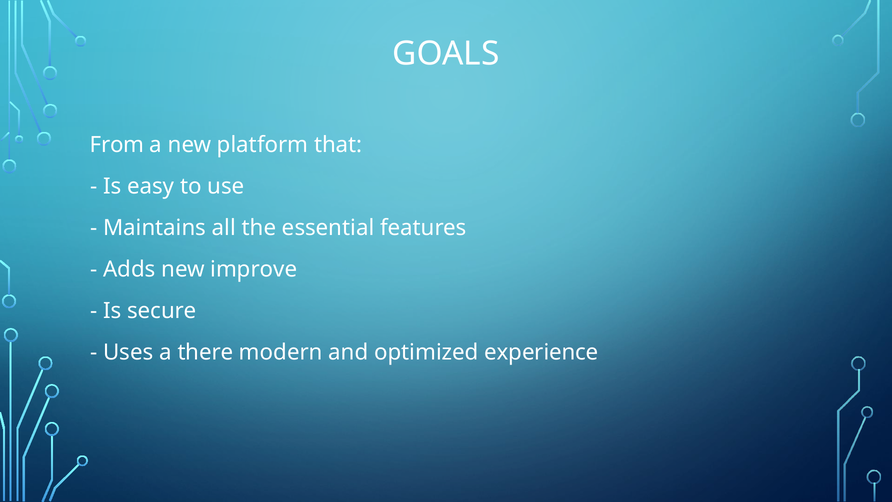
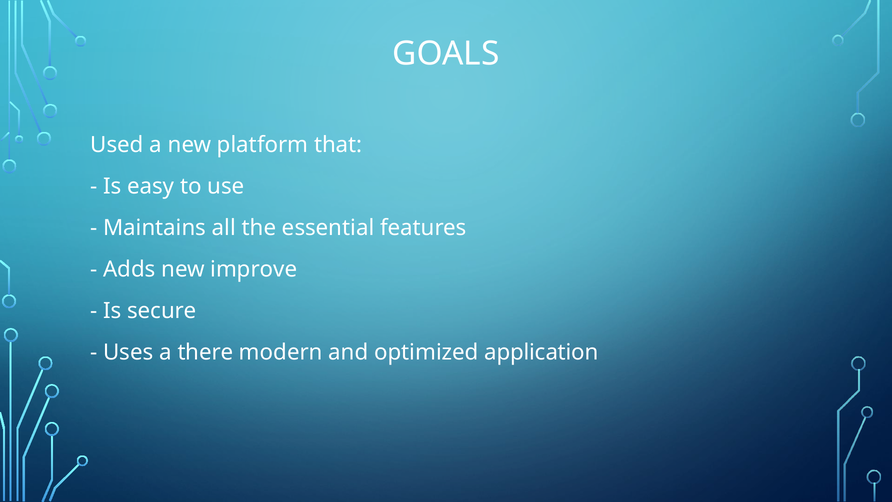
From: From -> Used (117, 145)
experience: experience -> application (541, 352)
